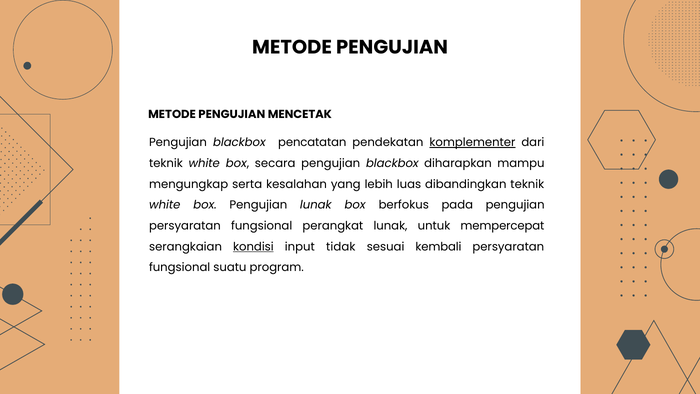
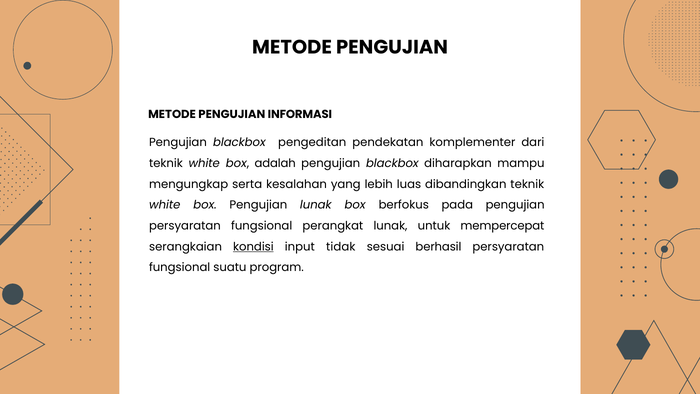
MENCETAK: MENCETAK -> INFORMASI (300, 114)
pencatatan: pencatatan -> pengeditan (312, 142)
komplementer underline: present -> none (472, 142)
secara: secara -> adalah (275, 163)
kembali: kembali -> berhasil (438, 247)
